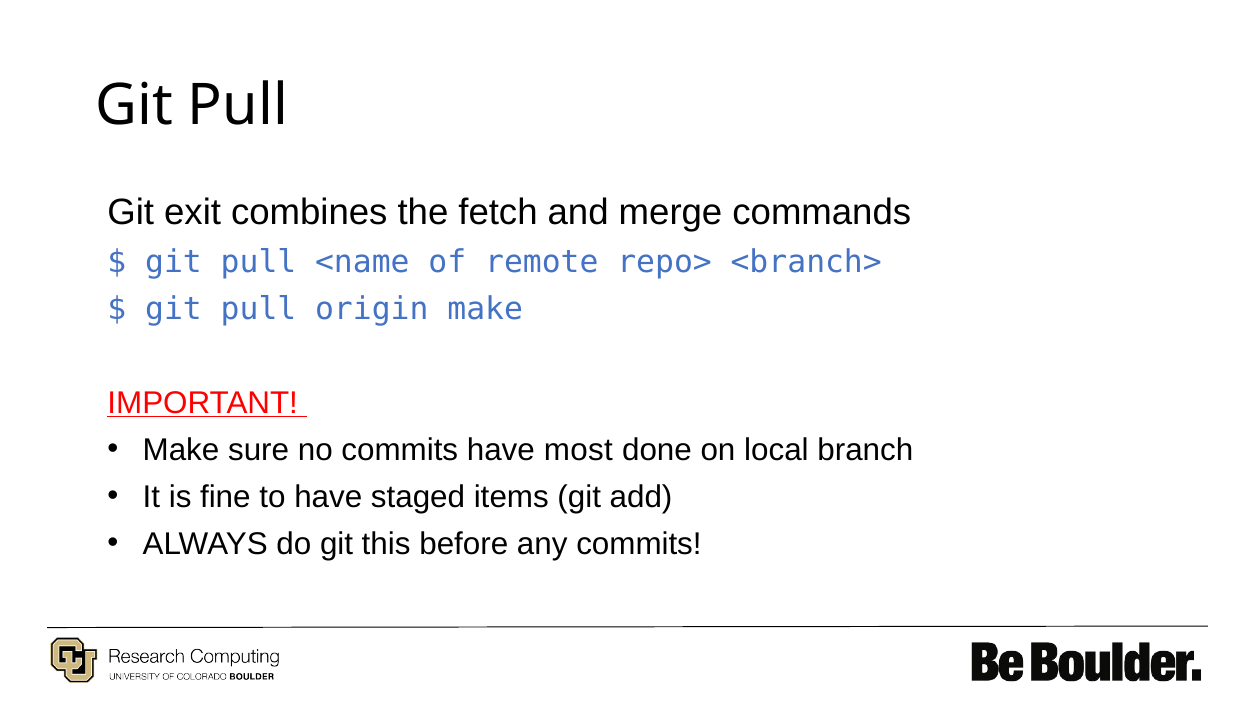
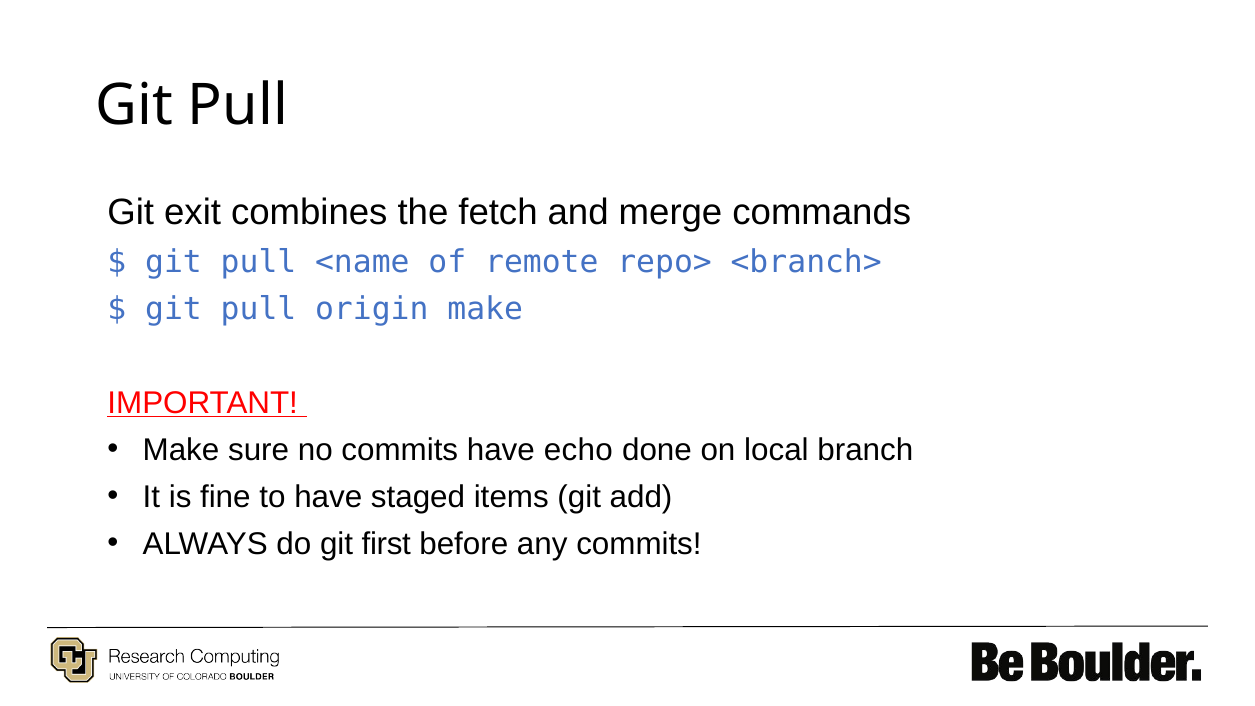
most: most -> echo (578, 450)
this: this -> first (386, 544)
